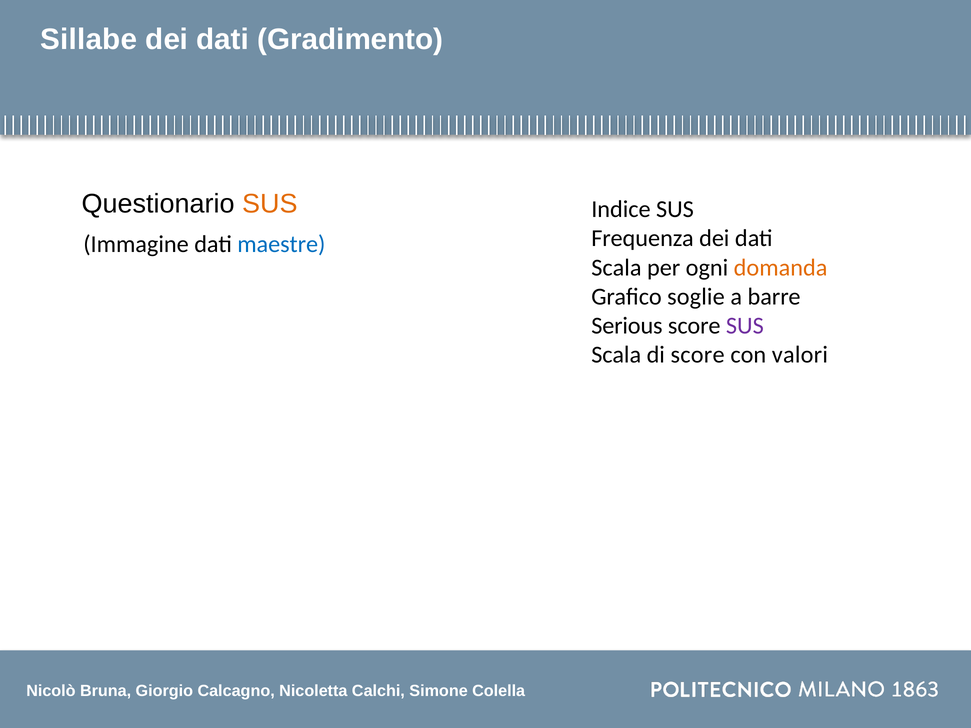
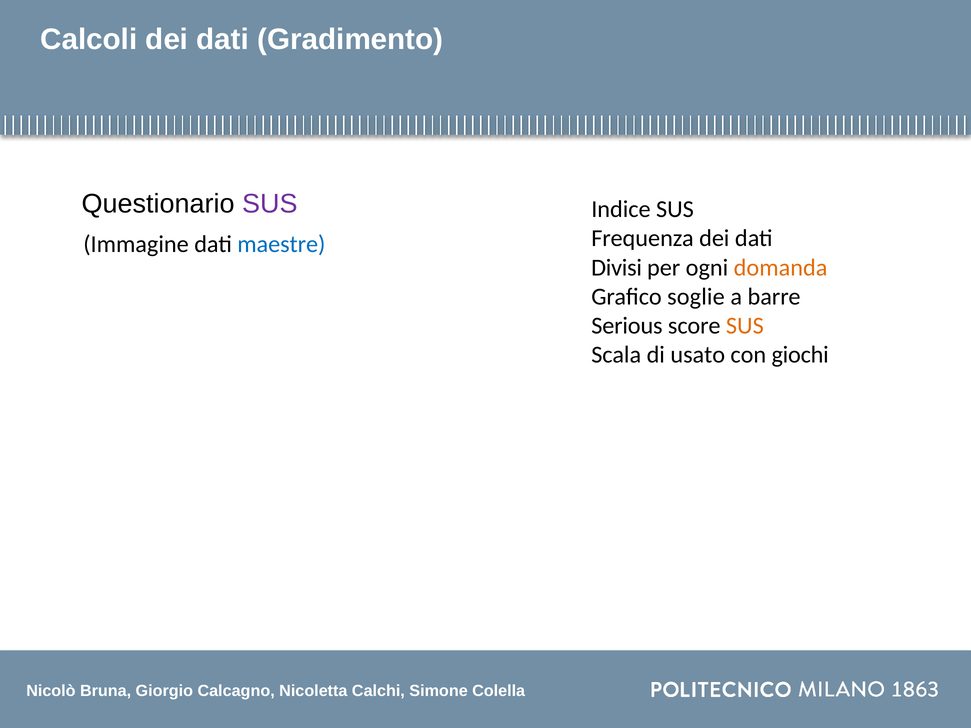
Sillabe: Sillabe -> Calcoli (89, 40)
SUS colour: orange -> purple (270, 204)
Scala: Scala -> Divisi (617, 268)
SUS colour: purple -> orange (745, 326)
di score: score -> usato (698, 355)
valori: valori -> giochi (800, 355)
